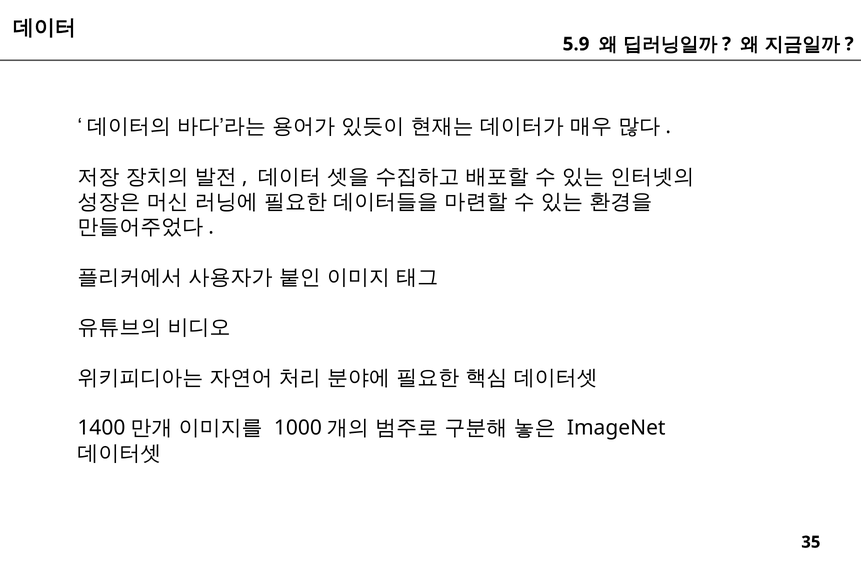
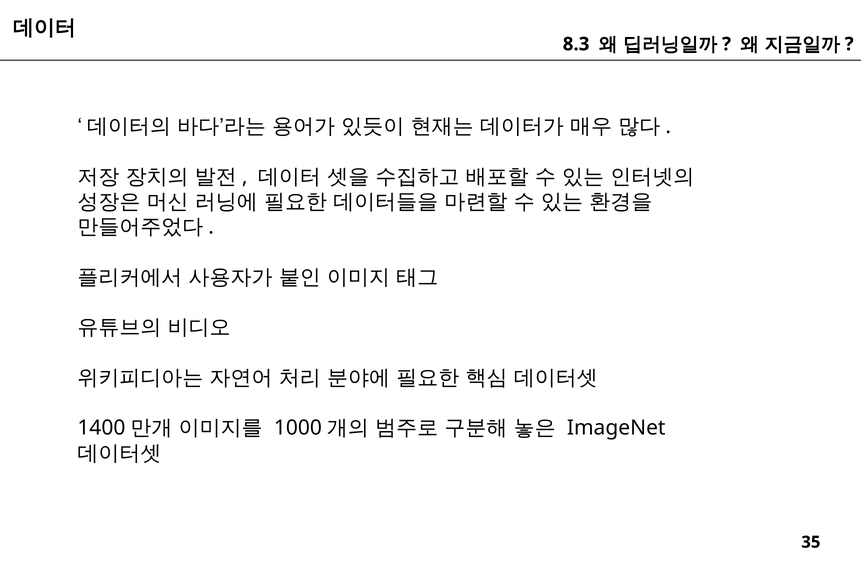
5.9: 5.9 -> 8.3 (576, 44)
